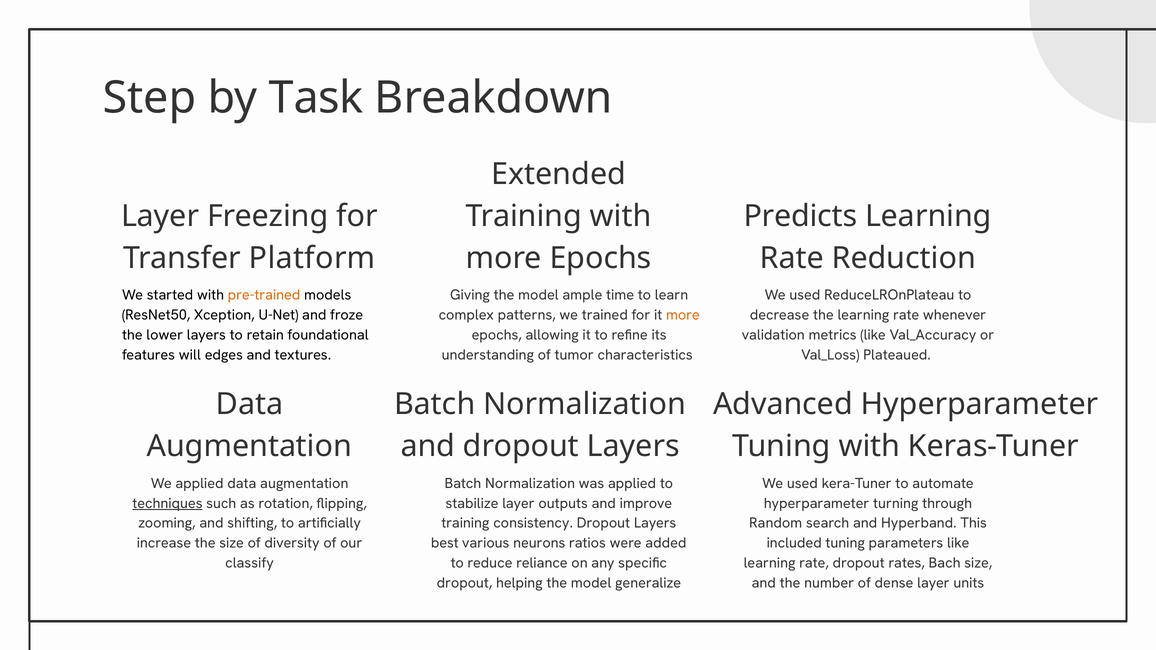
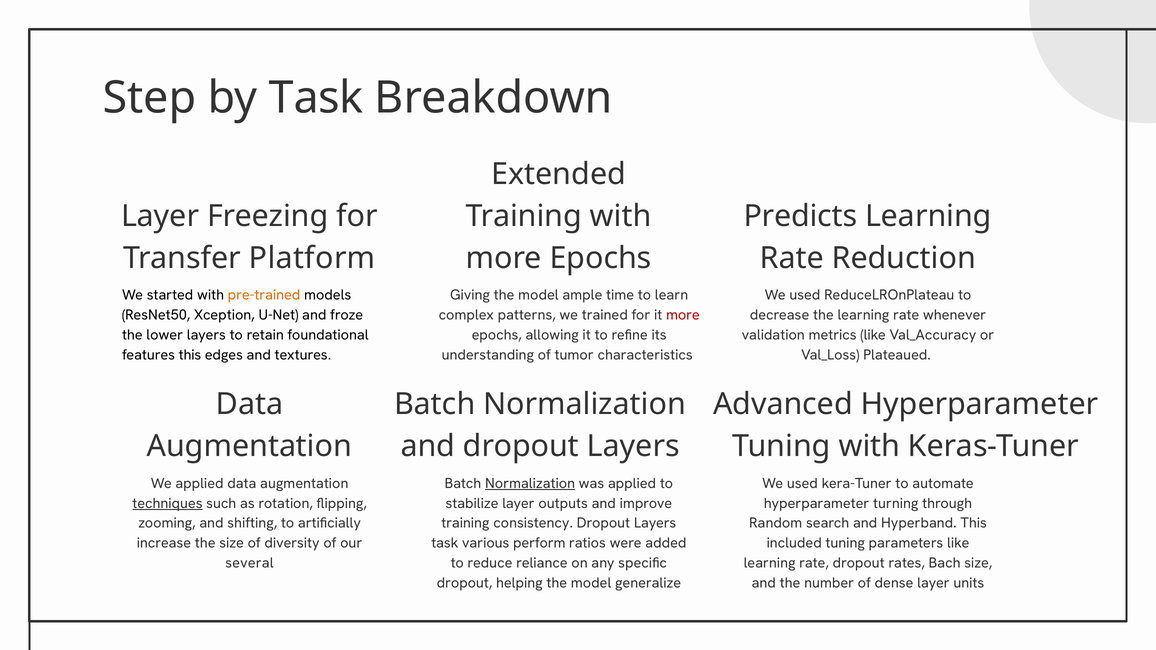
more colour: orange -> red (683, 315)
features will: will -> this (190, 355)
Normalization underline: none -> present (530, 483)
best: best -> task (445, 543)
neurons: neurons -> perform (539, 543)
classify: classify -> several (249, 563)
